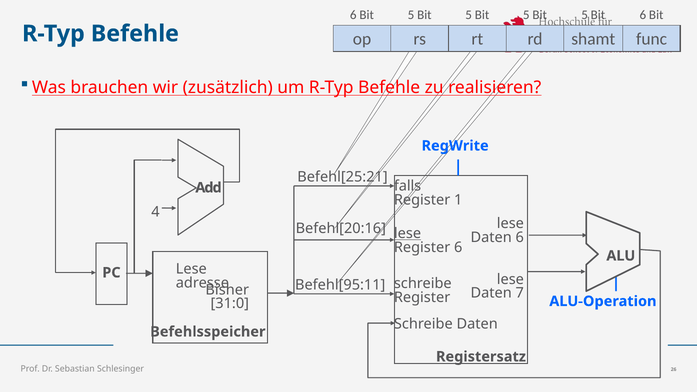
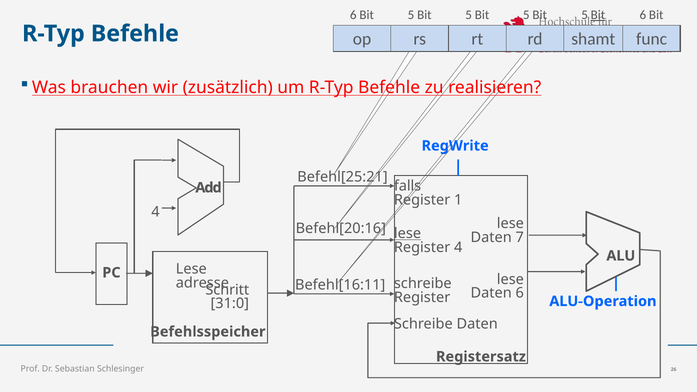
Bit underline: none -> present (598, 15)
Daten 6: 6 -> 7 (520, 237)
Register 6: 6 -> 4 (458, 247)
Befehl[95:11: Befehl[95:11 -> Befehl[16:11 (340, 285)
Bisher: Bisher -> Schritt (227, 290)
Daten 7: 7 -> 6 (520, 293)
